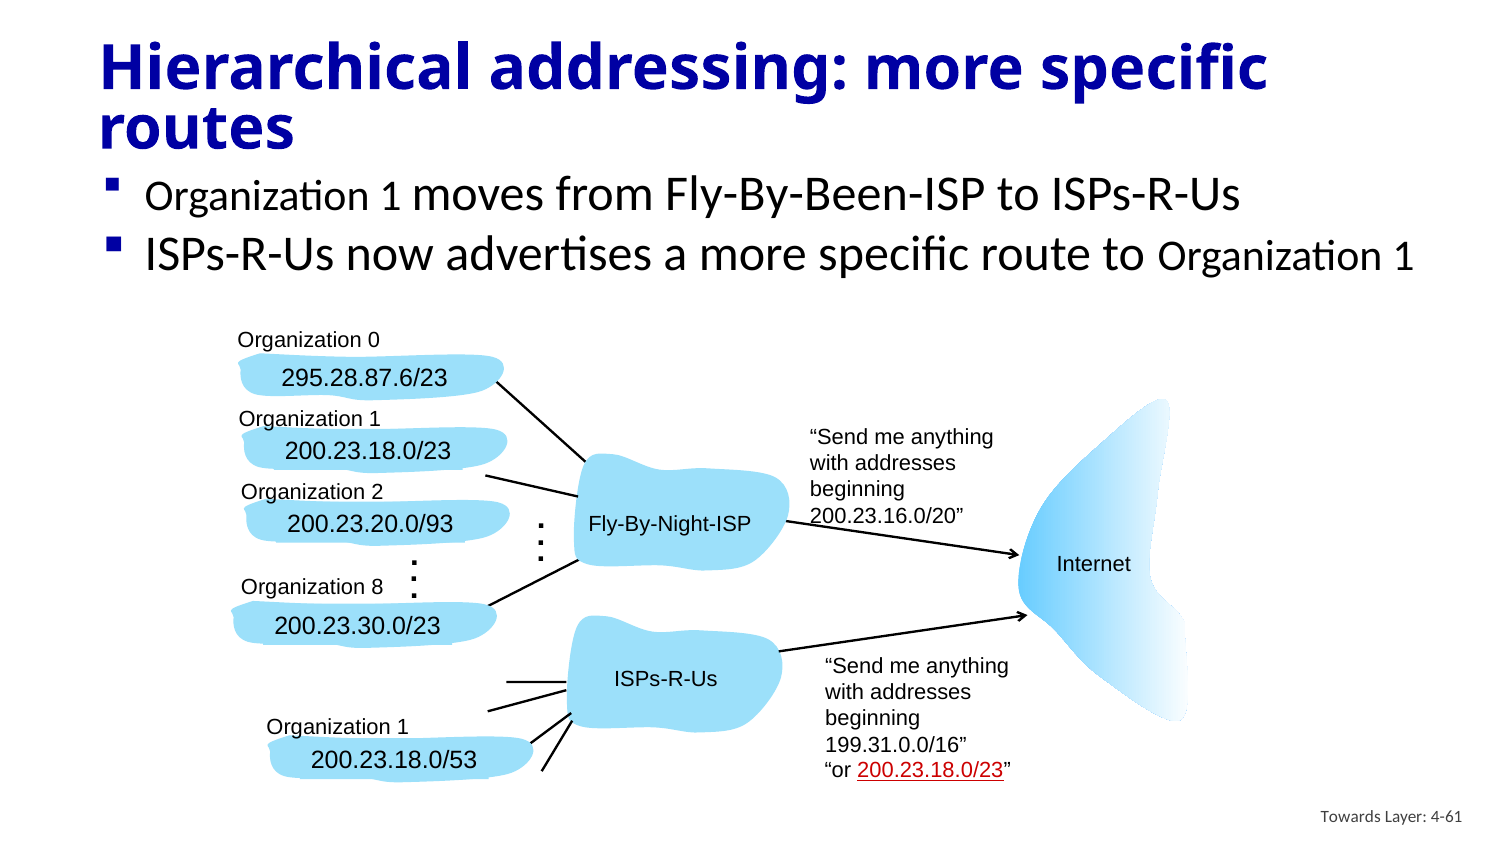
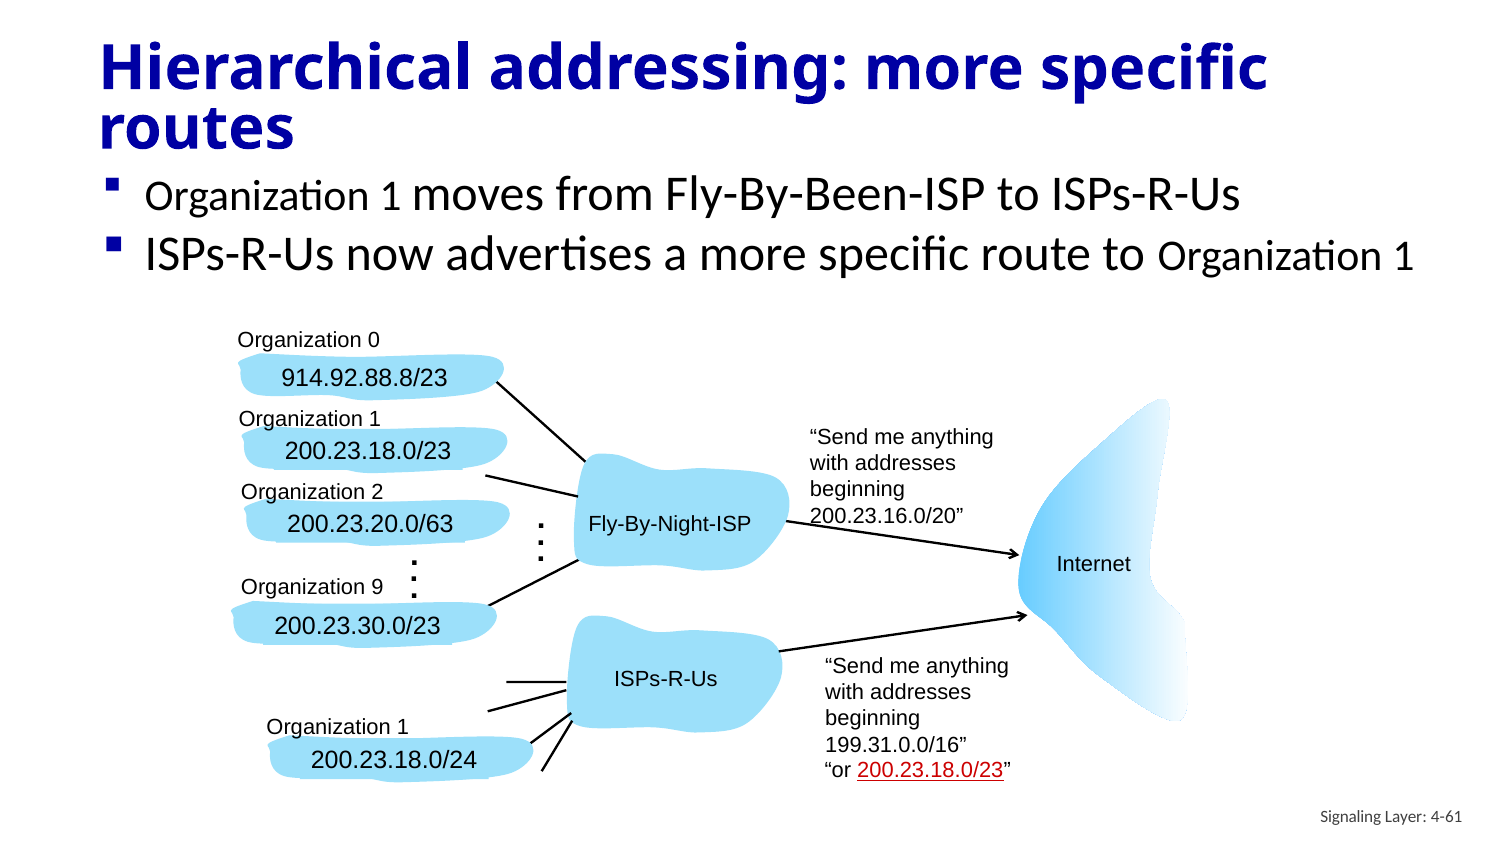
295.28.87.6/23: 295.28.87.6/23 -> 914.92.88.8/23 (365, 378)
200.23.20.0/93: 200.23.20.0/93 -> 200.23.20.0/63 (370, 524)
8: 8 -> 9 (377, 587)
200.23.18.0/53: 200.23.18.0/53 -> 200.23.18.0/24 (394, 760)
Towards: Towards -> Signaling (1351, 817)
